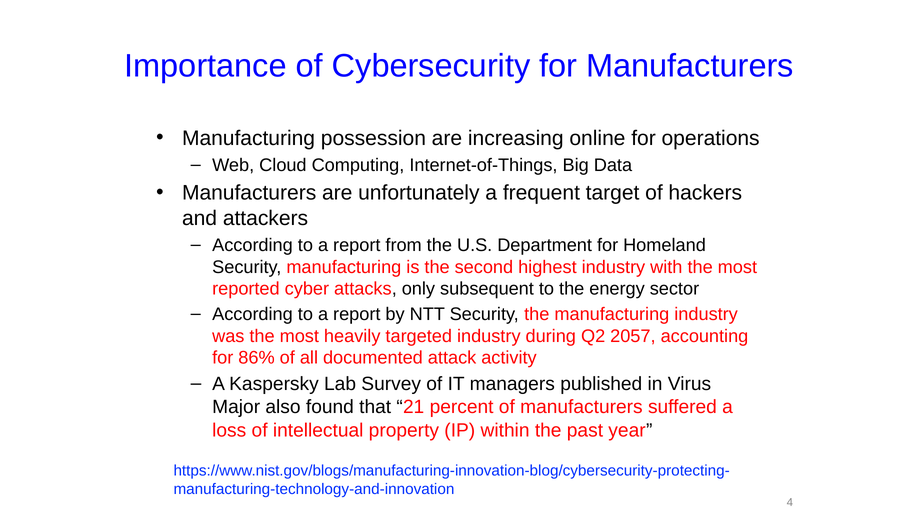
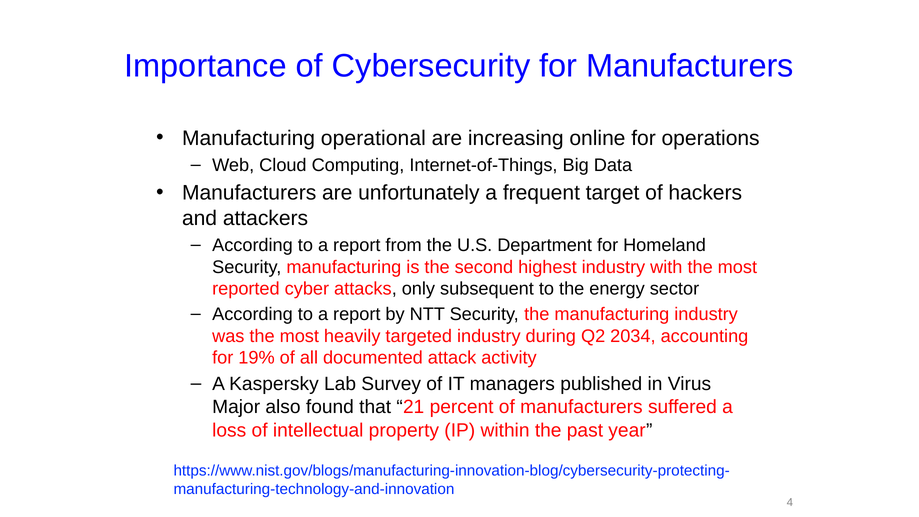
possession: possession -> operational (373, 138)
2057: 2057 -> 2034 (633, 336)
86%: 86% -> 19% (257, 358)
